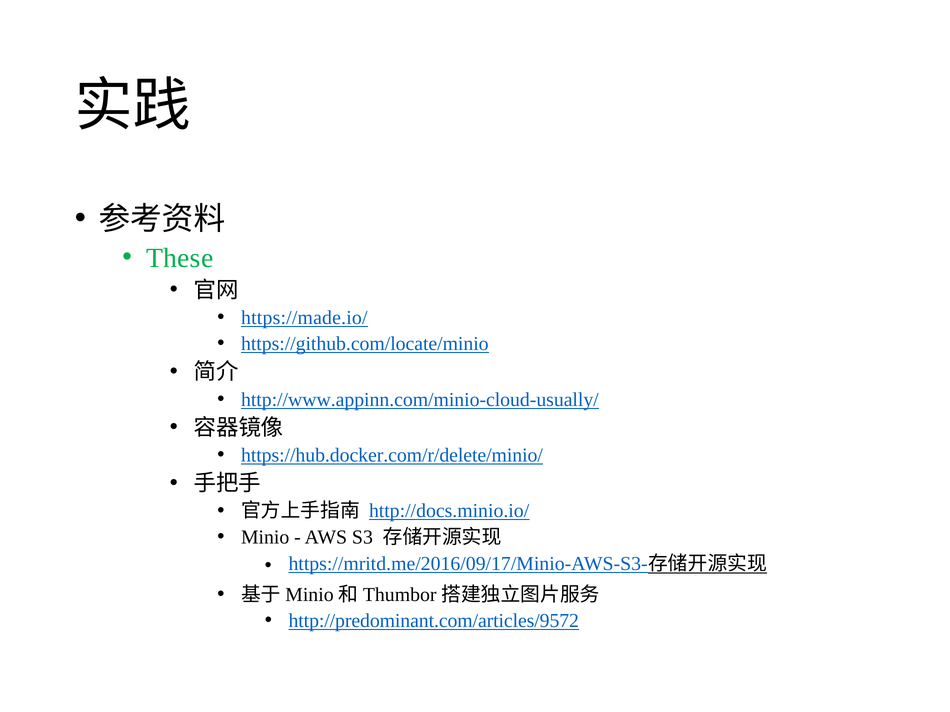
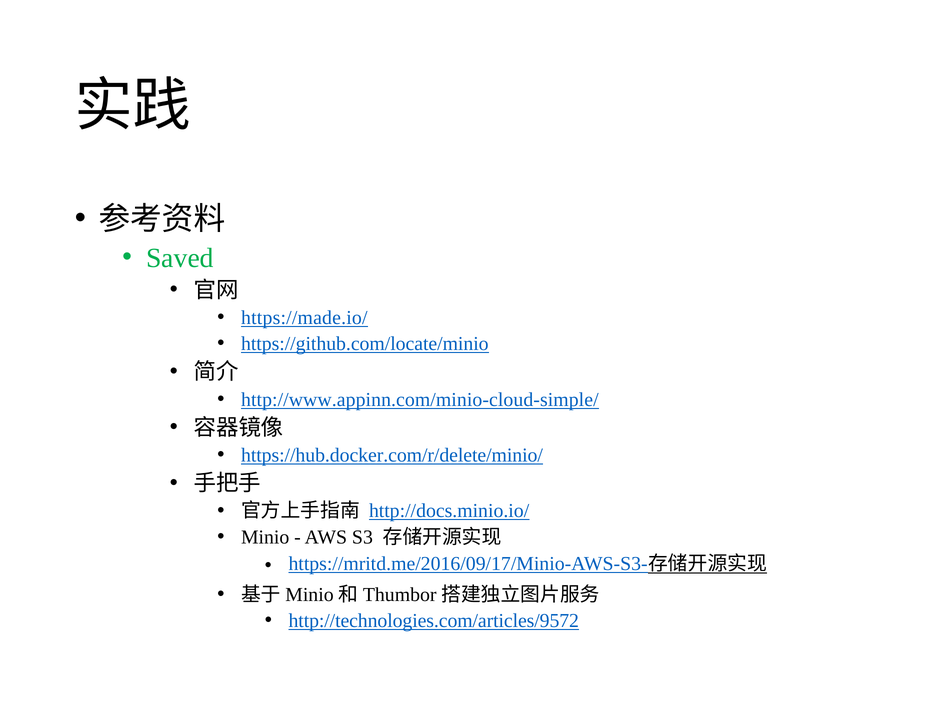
These: These -> Saved (180, 258)
http://www.appinn.com/minio-cloud-usually/: http://www.appinn.com/minio-cloud-usually/ -> http://www.appinn.com/minio-cloud-simple/ (420, 400)
http://predominant.com/articles/9572: http://predominant.com/articles/9572 -> http://technologies.com/articles/9572 (434, 621)
